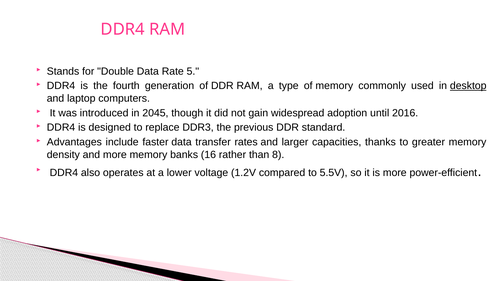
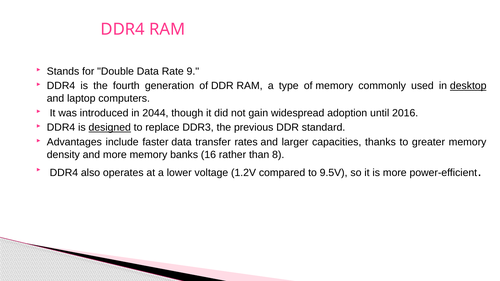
5: 5 -> 9 (193, 71)
2045: 2045 -> 2044 (155, 113)
designed underline: none -> present (110, 128)
5.5V: 5.5V -> 9.5V (334, 173)
